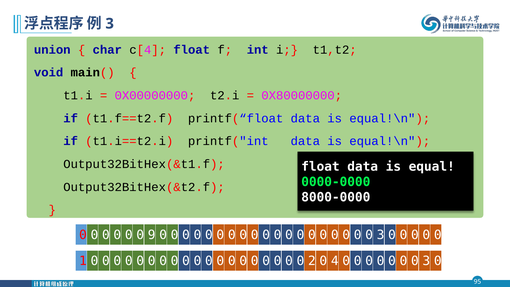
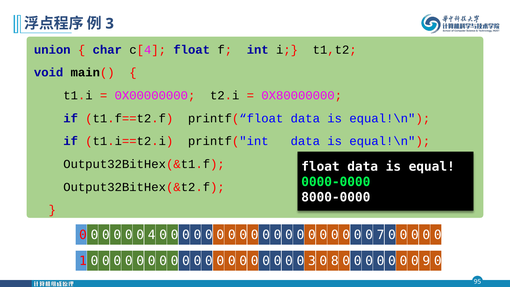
9: 9 -> 4 (152, 235)
3: 3 -> 7 (381, 235)
0 2: 2 -> 3 (312, 261)
4: 4 -> 8 (335, 261)
3: 3 -> 9 (426, 261)
